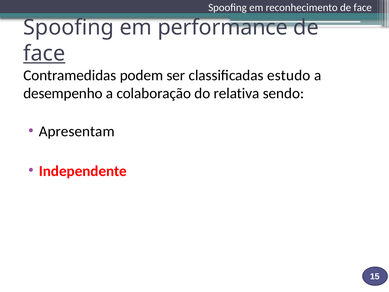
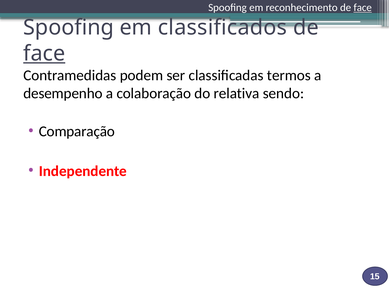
face underline: none -> present (363, 8)
performance: performance -> classificados (222, 28)
estudo: estudo -> termos (289, 75)
Apresentam: Apresentam -> Comparação (77, 131)
